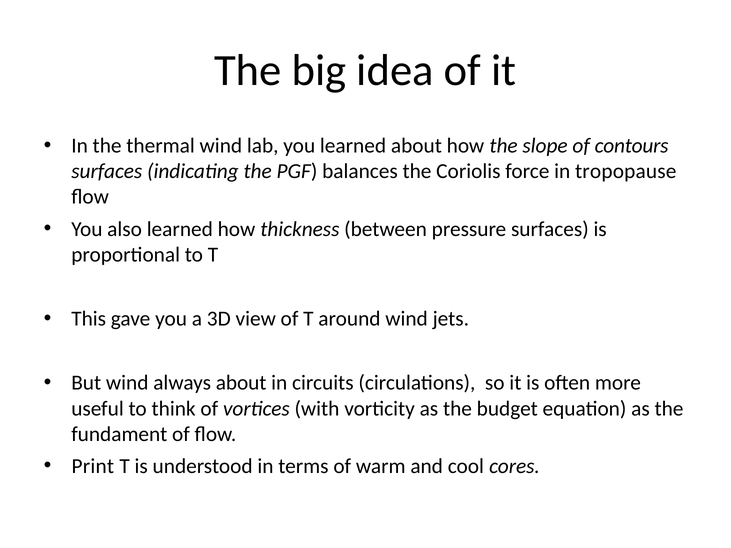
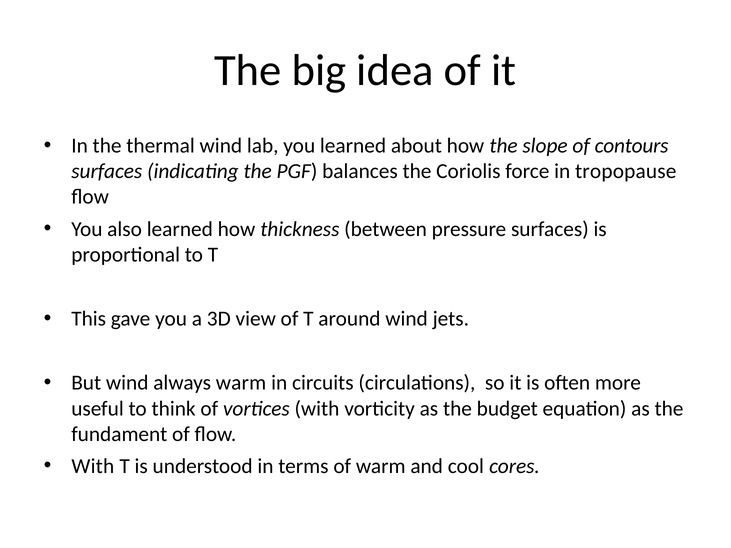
always about: about -> warm (241, 383)
Print: Print -> With (93, 466)
